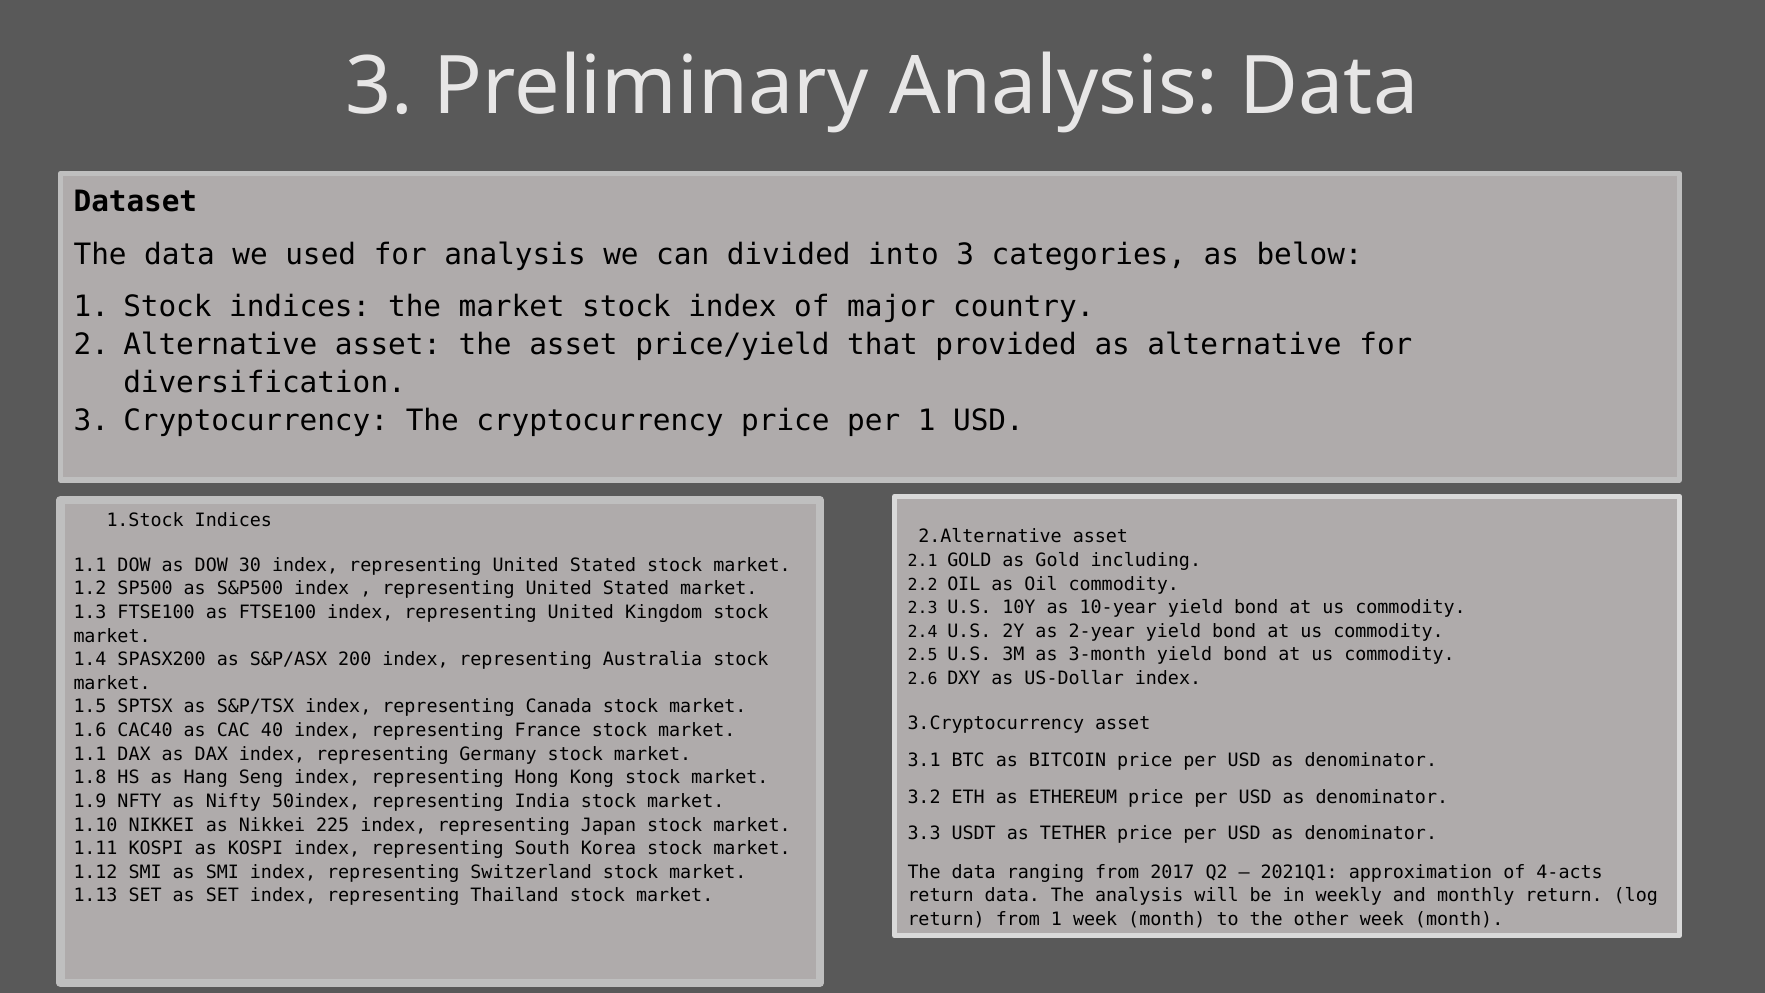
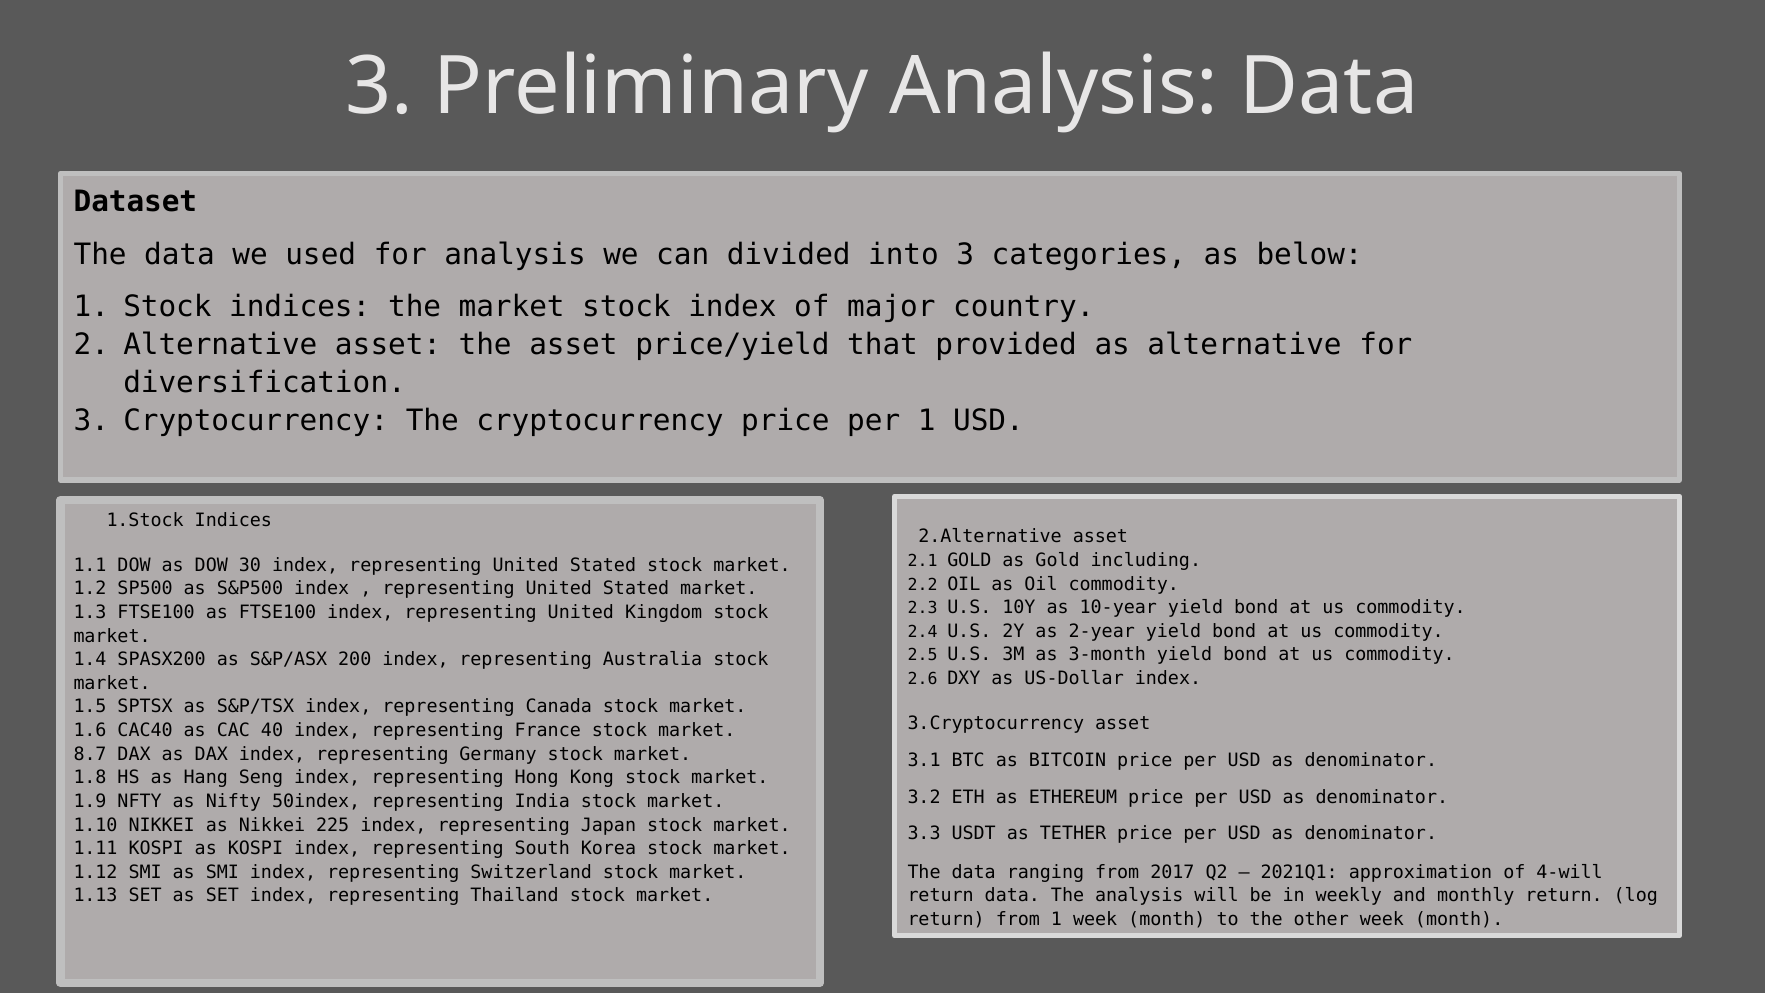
1.1: 1.1 -> 8.7 (90, 754)
4-acts: 4-acts -> 4-will (1570, 872)
